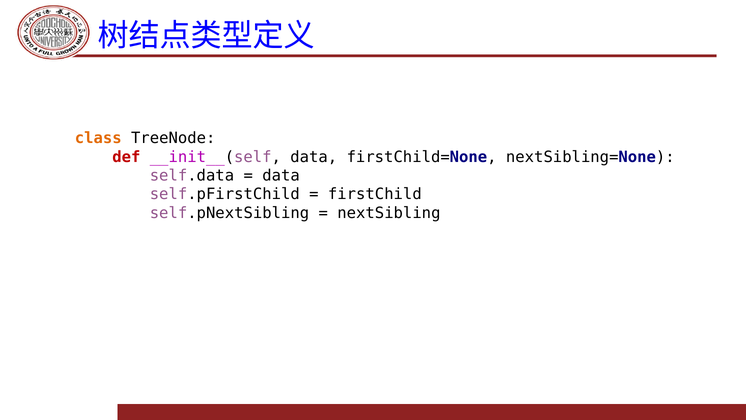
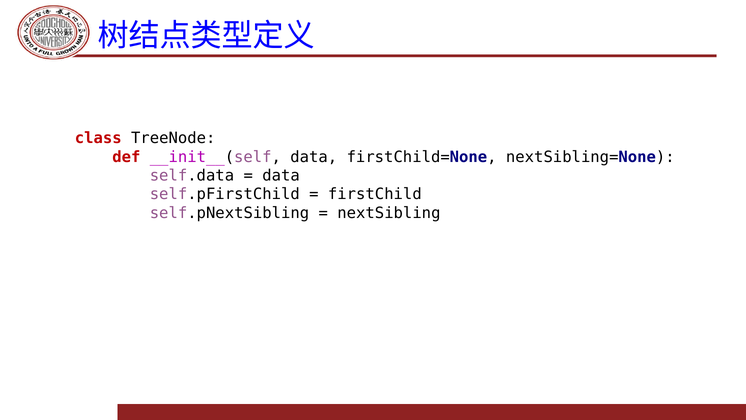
class colour: orange -> red (98, 138)
